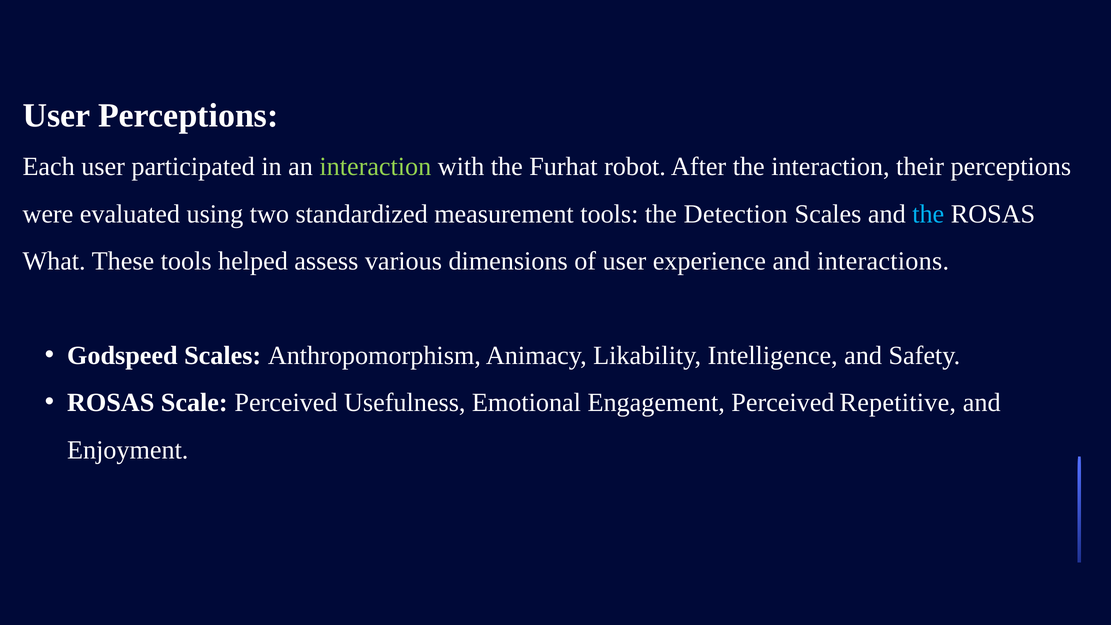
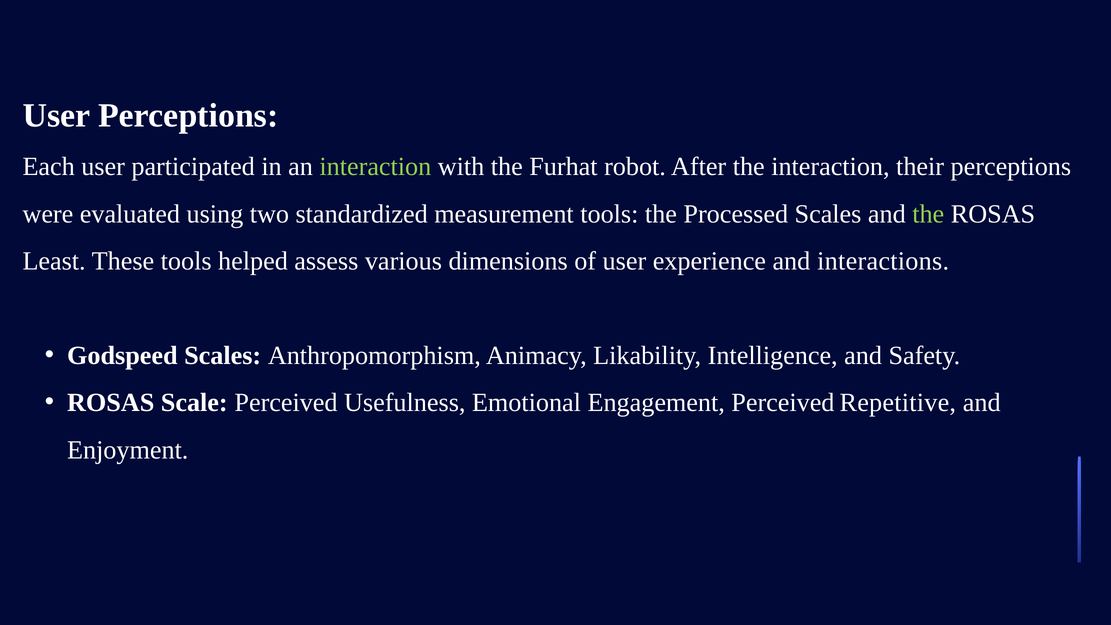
Detection: Detection -> Processed (736, 214)
the colour: light blue -> light green (928, 214)
What: What -> Least (54, 261)
